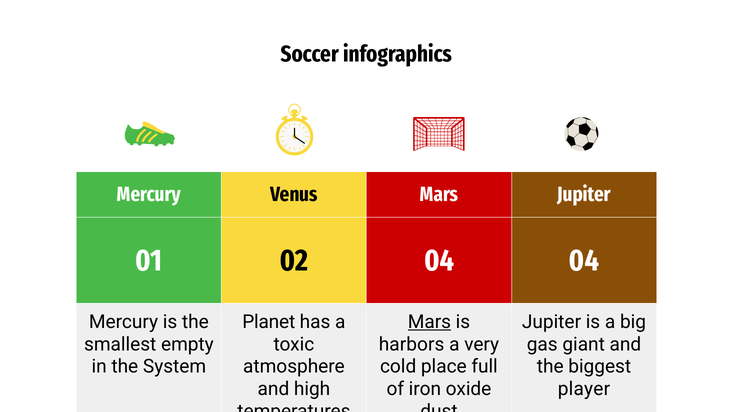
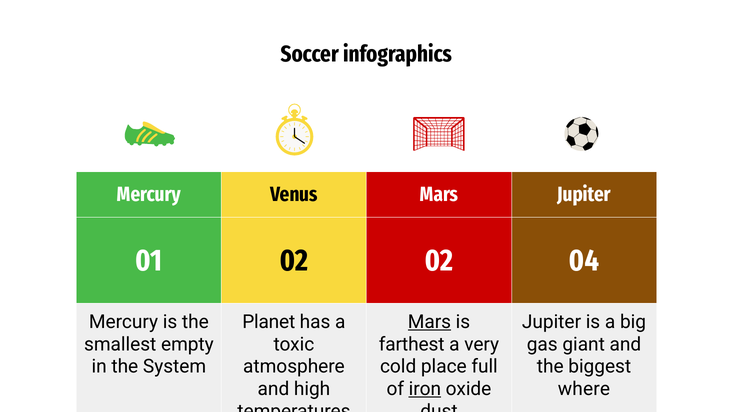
02 04: 04 -> 02 (439, 261)
harbors: harbors -> farthest (412, 344)
iron underline: none -> present (425, 389)
player: player -> where (584, 389)
